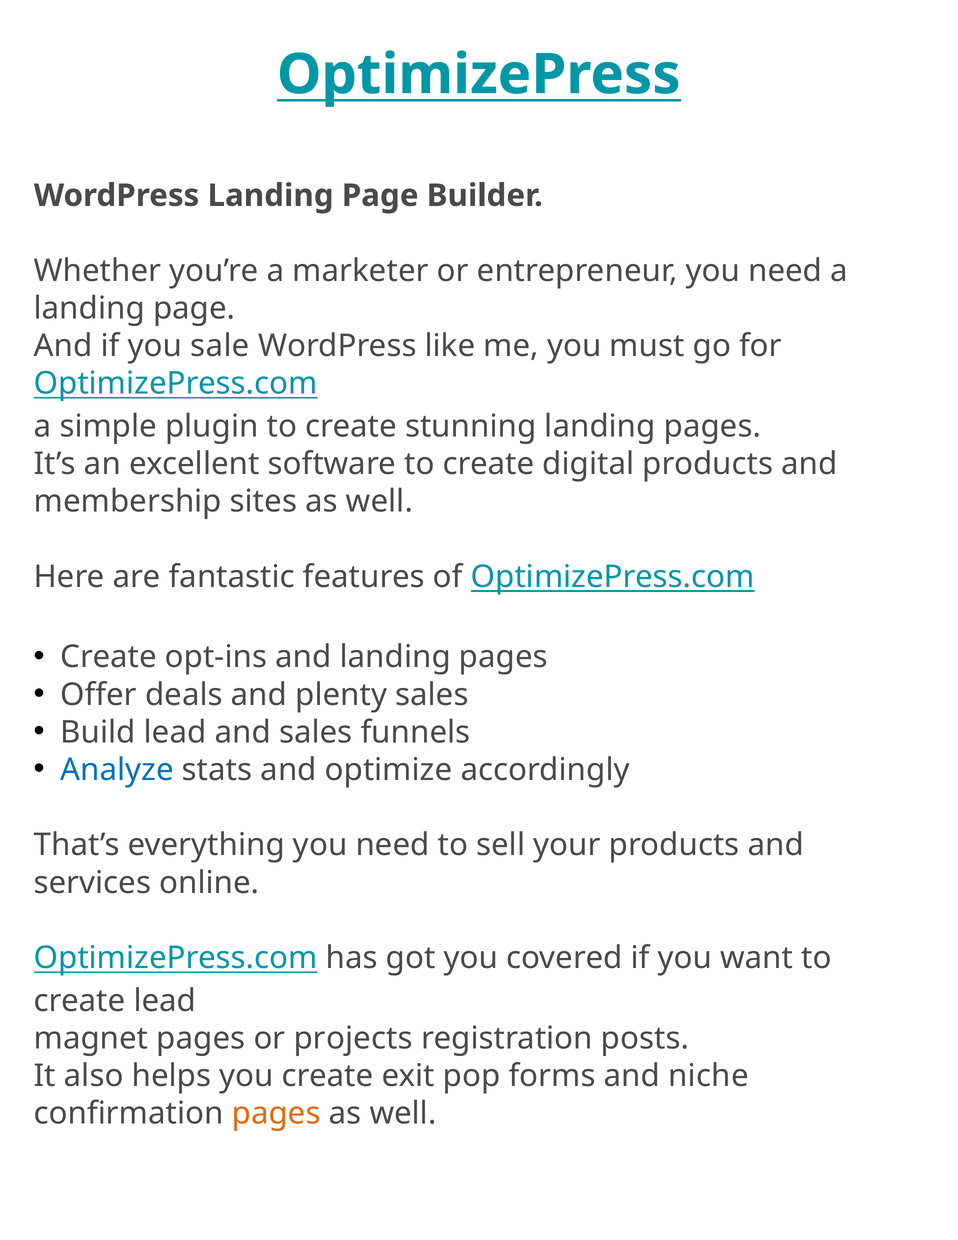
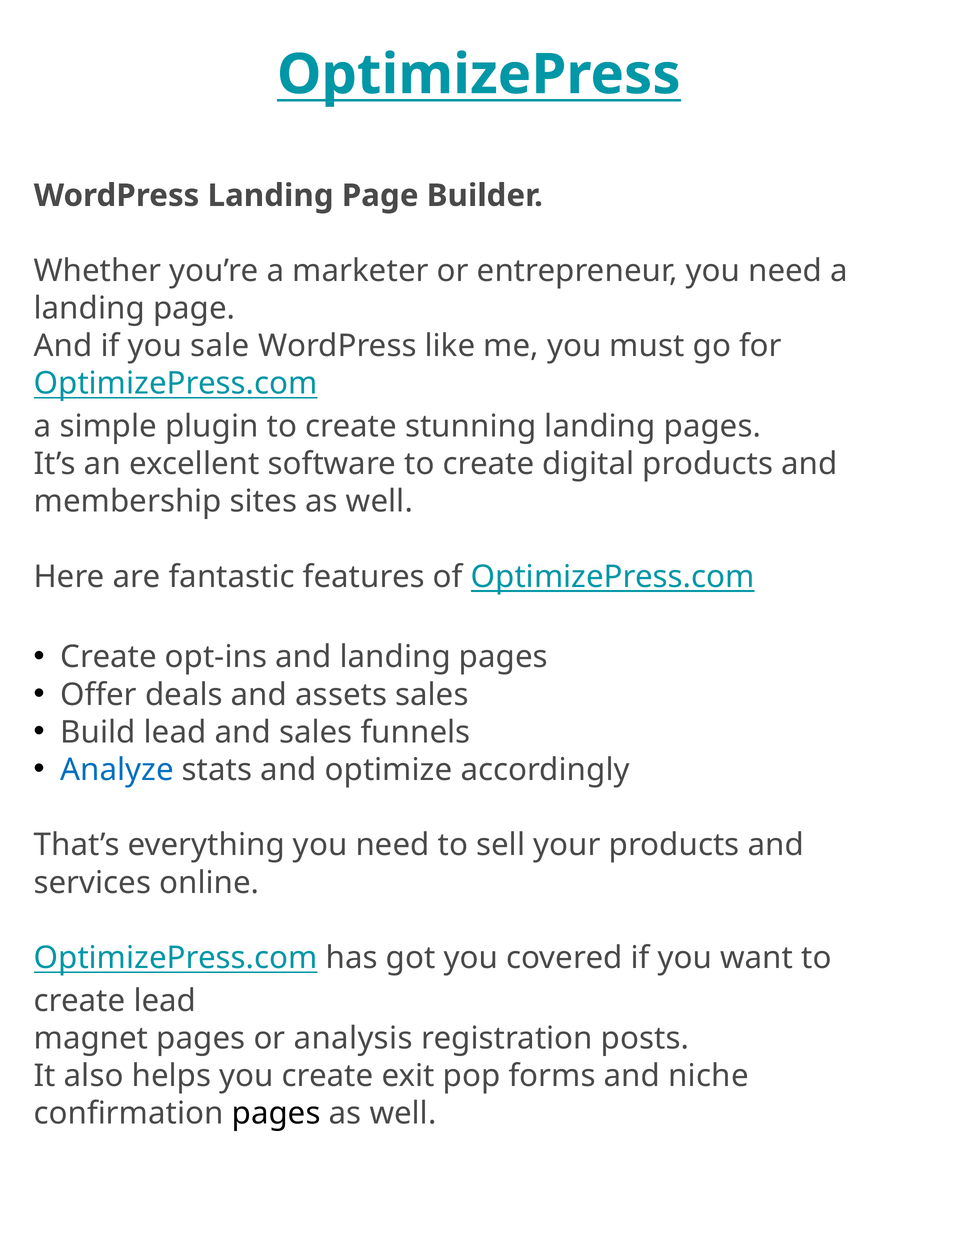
plenty: plenty -> assets (341, 695)
projects: projects -> analysis (353, 1038)
pages colour: orange -> black (276, 1113)
